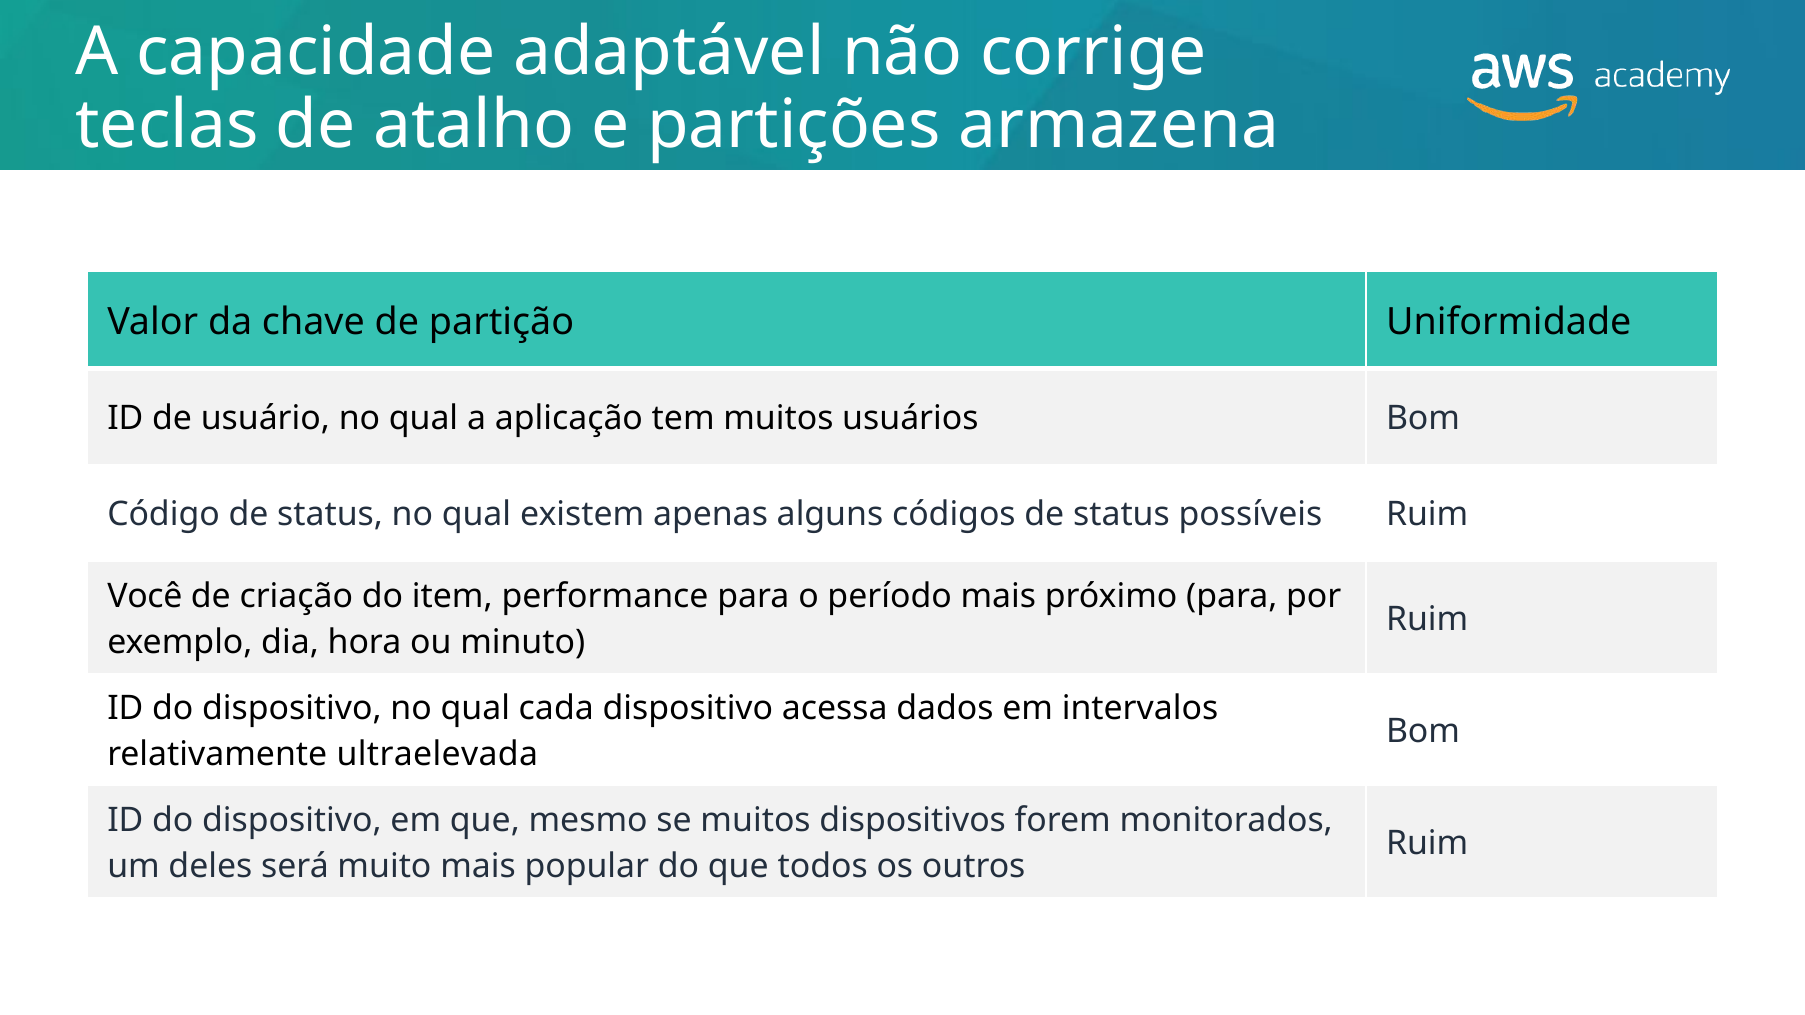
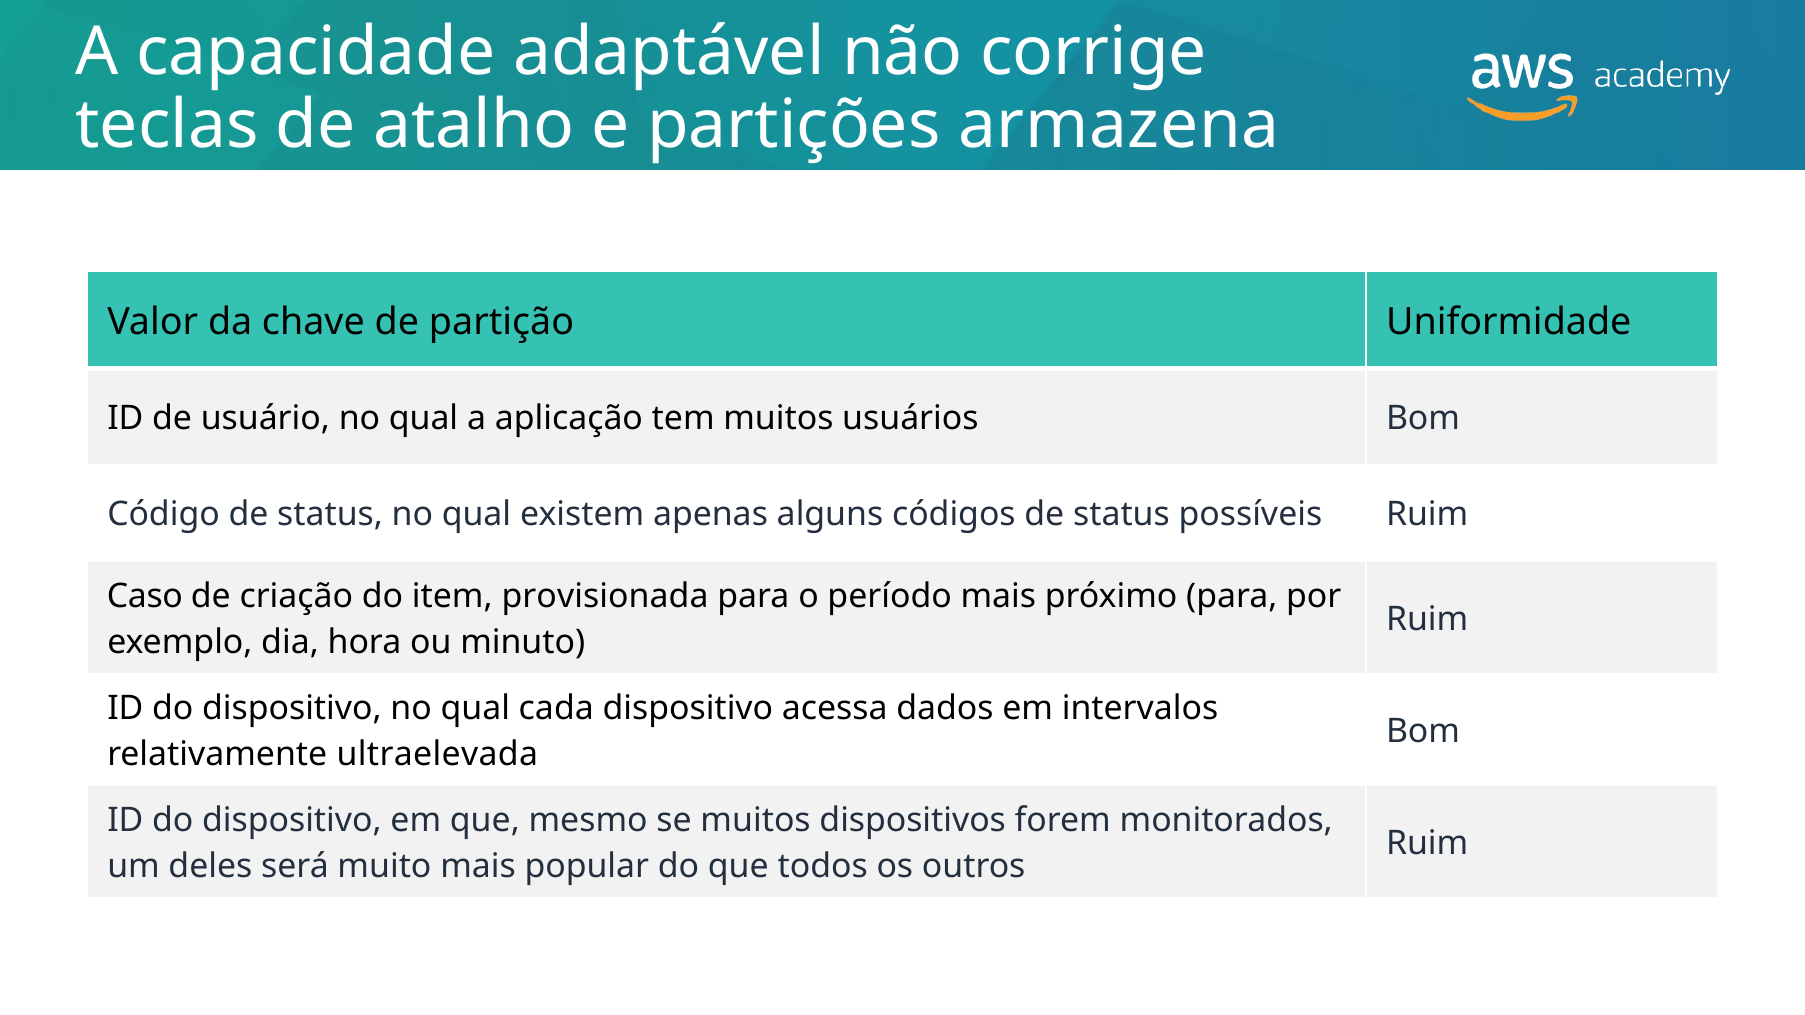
Você: Você -> Caso (145, 596)
performance: performance -> provisionada (605, 596)
